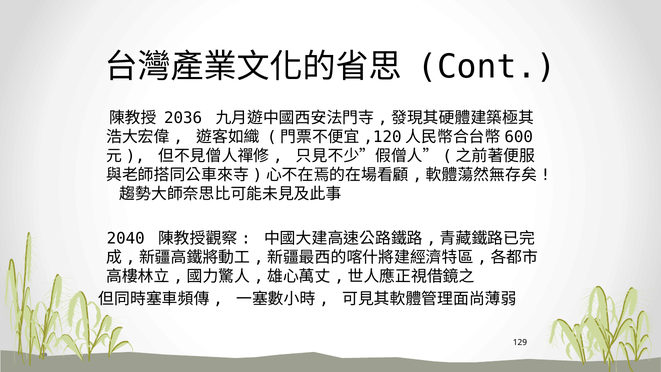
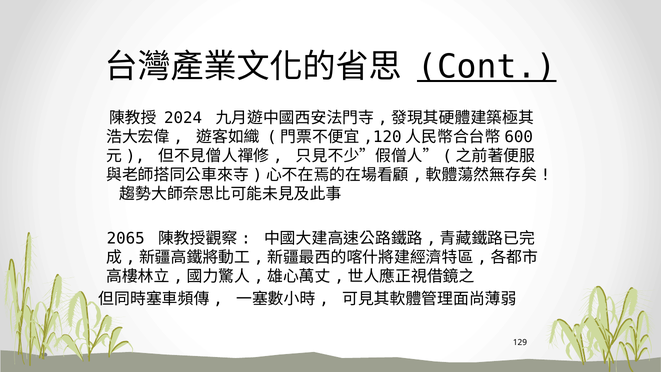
Cont underline: none -> present (487, 67)
2036: 2036 -> 2024 (183, 118)
2040: 2040 -> 2065 (126, 239)
